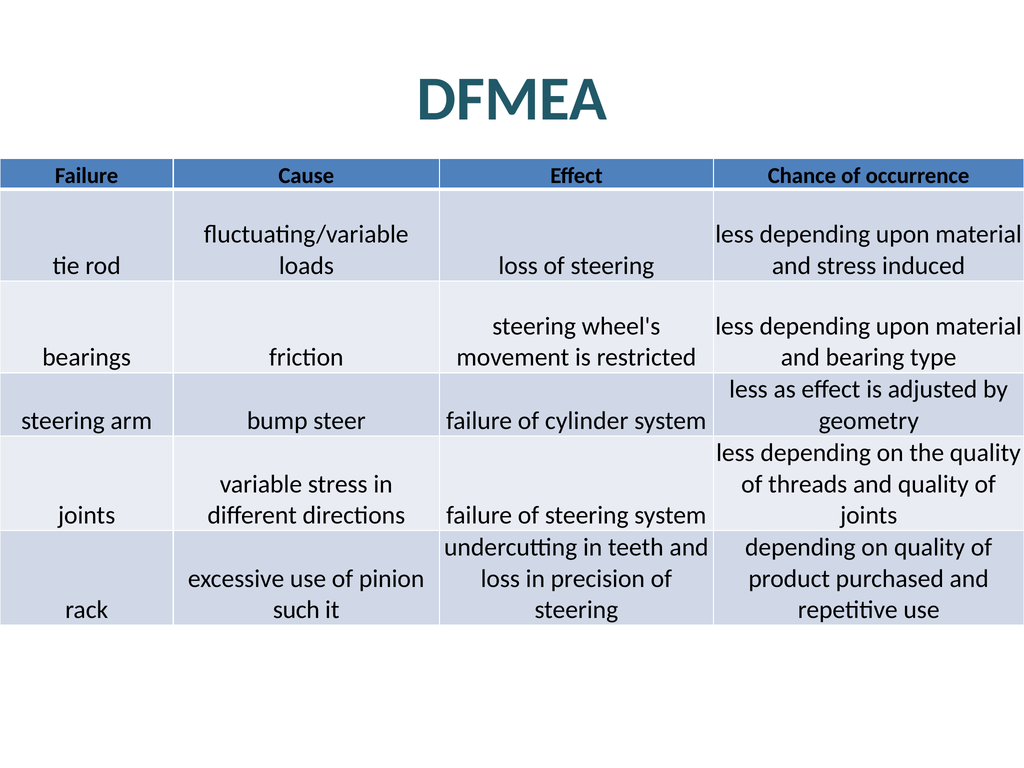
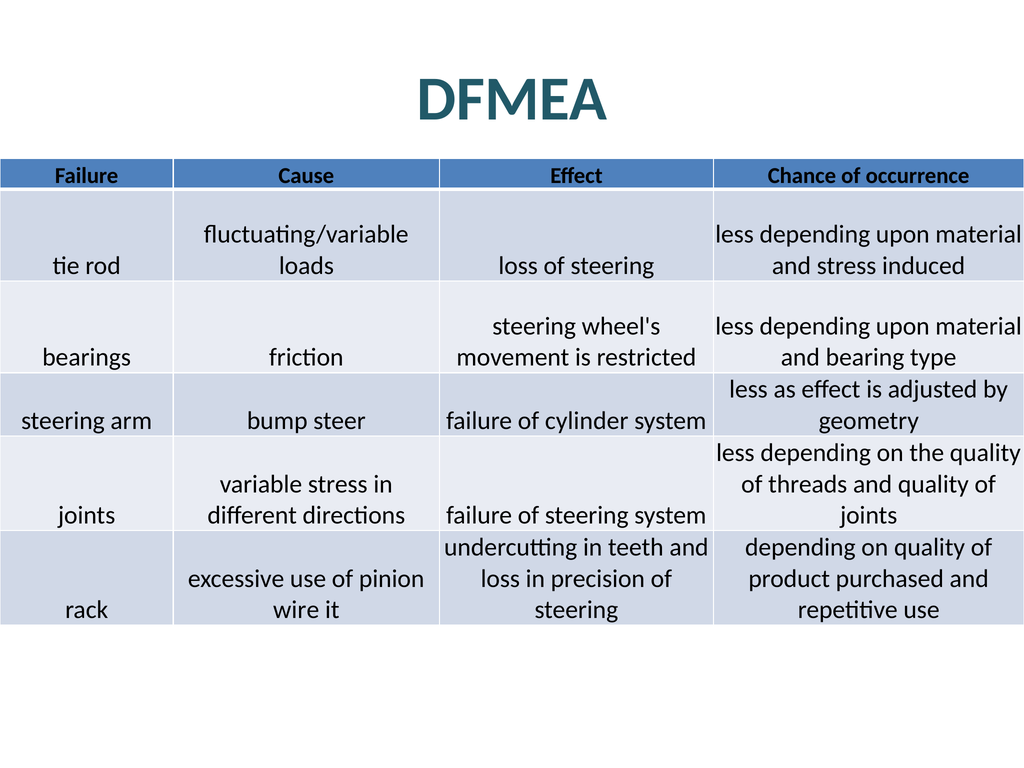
such: such -> wire (296, 610)
